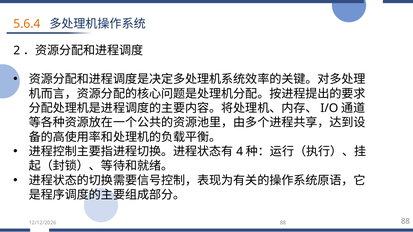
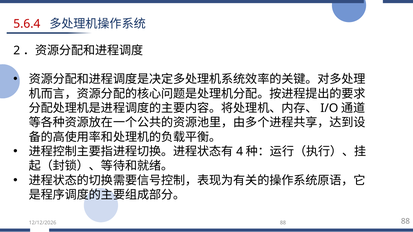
5.6.4 colour: orange -> red (27, 24)
